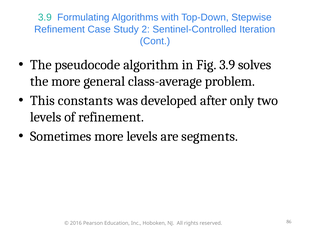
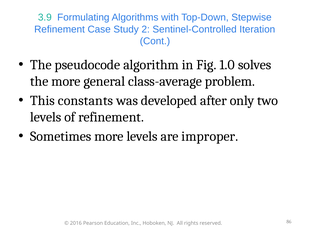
Fig 3.9: 3.9 -> 1.0 (227, 65)
segments: segments -> improper (210, 137)
